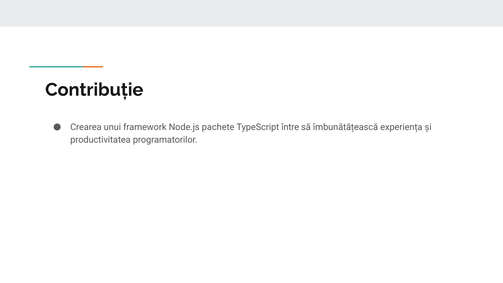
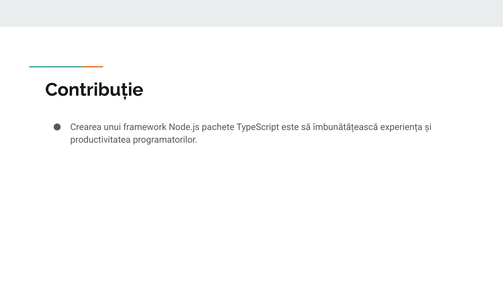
între: între -> este (290, 127)
